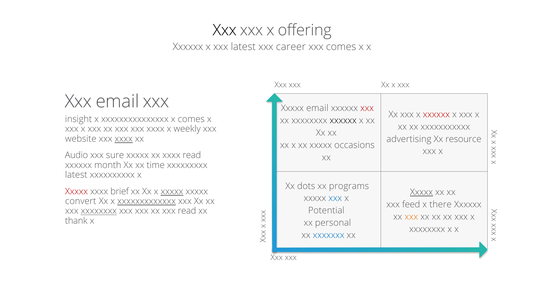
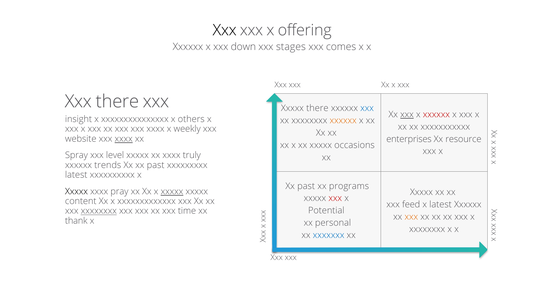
xxx latest: latest -> down (243, 47)
career: career -> stages (291, 47)
Xxx email: email -> there (117, 102)
email: email -> there (317, 108)
xxx colour: red -> blue (367, 108)
xxx underline: none -> present (407, 114)
x comes: comes -> others (191, 119)
xxxxxx colour: black -> orange (343, 121)
advertising: advertising -> enterprises (409, 139)
Audio: Audio -> Spray (76, 155)
sure: sure -> level (115, 155)
xxxx read: read -> truly (192, 155)
month: month -> trends (108, 165)
Xx xx time: time -> past (156, 165)
dots: dots -> past (306, 186)
Xxxxx colour: red -> black (76, 191)
brief: brief -> pray (119, 191)
Xxxxx underline: present -> none (421, 192)
xxx colour: blue -> red (335, 198)
convert: convert -> content (81, 201)
xxxxxxxxxxxxx underline: present -> none (147, 201)
x there: there -> latest (441, 204)
xxx read: read -> time (187, 211)
